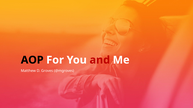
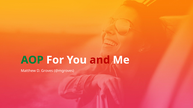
AOP colour: black -> green (32, 60)
